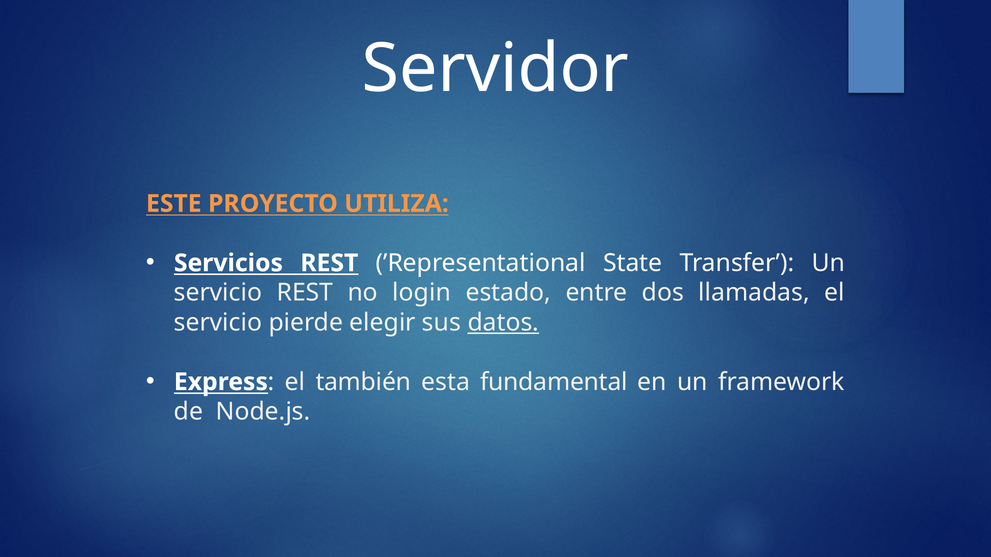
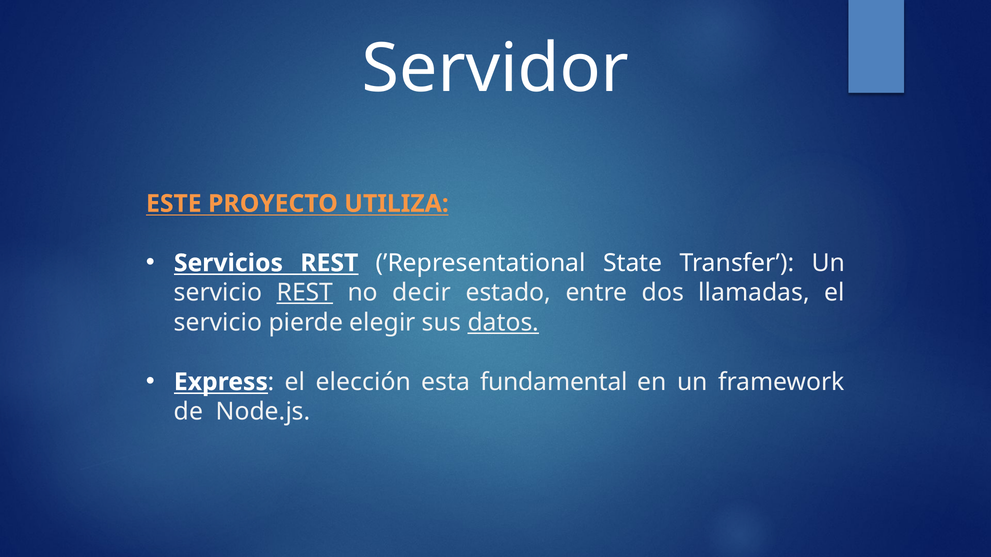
REST underline: none -> present (305, 293)
login: login -> decir (422, 293)
también: también -> elección (363, 382)
